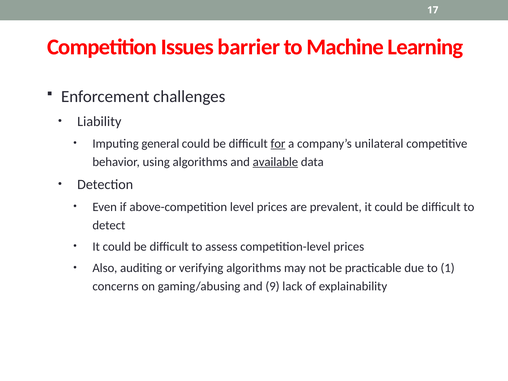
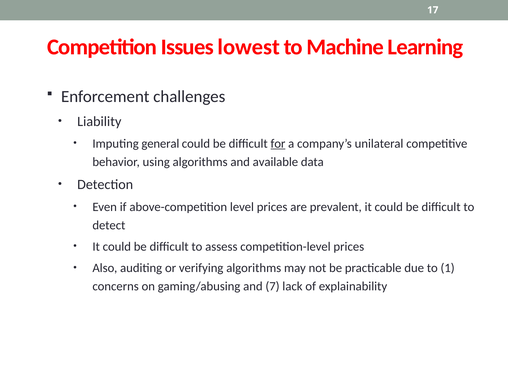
barrier: barrier -> lowest (249, 47)
available underline: present -> none (275, 162)
9: 9 -> 7 (273, 286)
